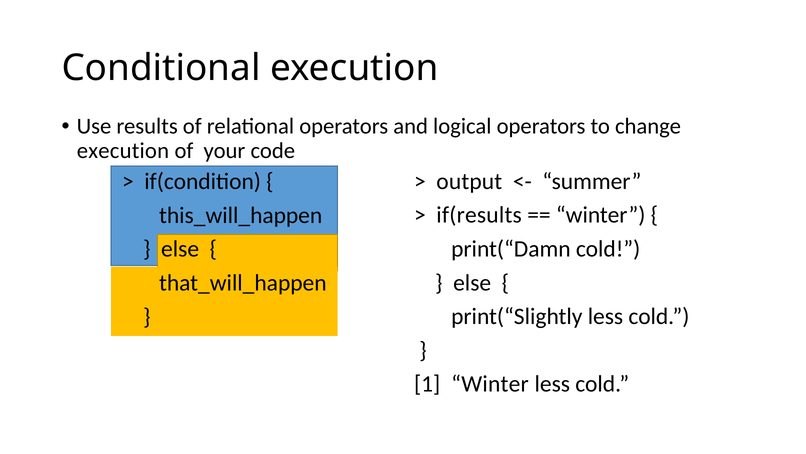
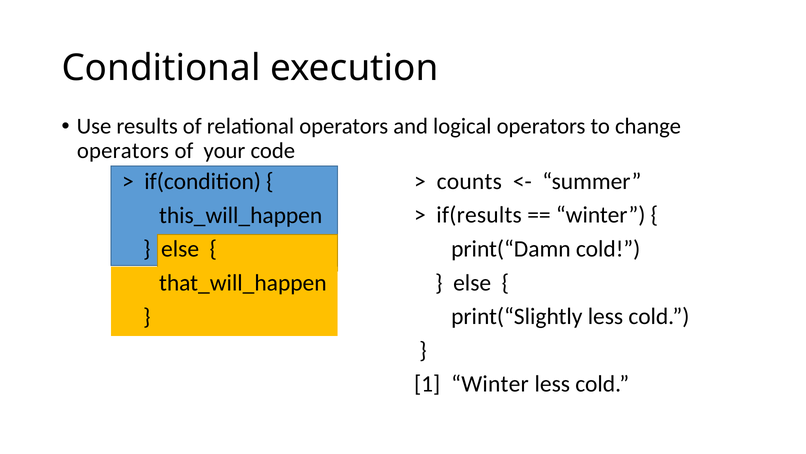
execution: execution -> operators (123, 151)
output: output -> counts (469, 181)
